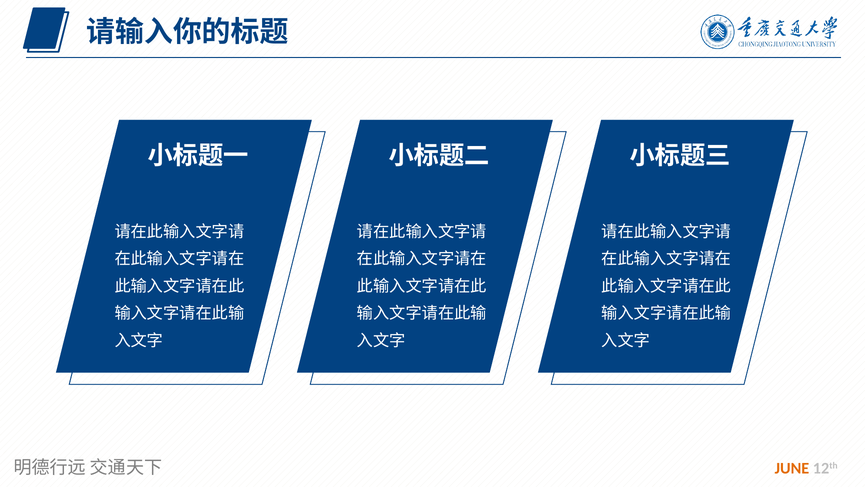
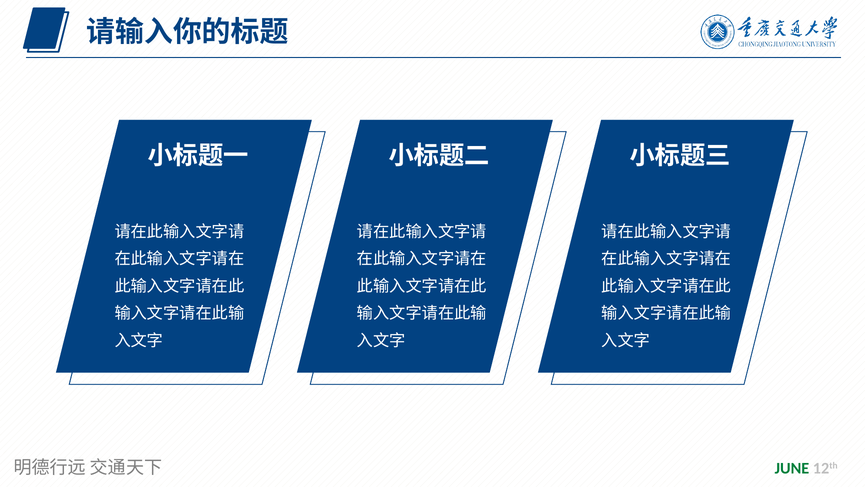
JUNE colour: orange -> green (792, 468)
